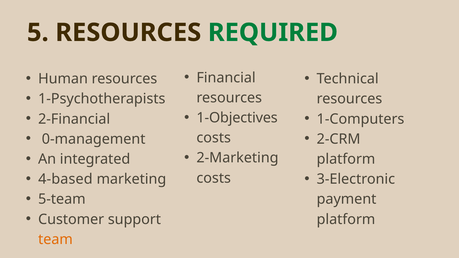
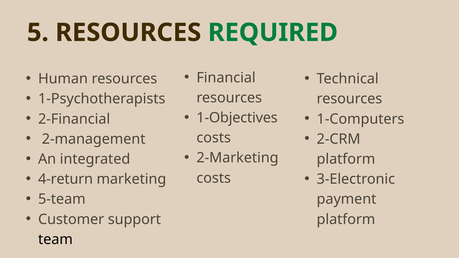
0-management: 0-management -> 2-management (94, 139)
4-based: 4-based -> 4-return (66, 179)
team colour: orange -> black (55, 240)
